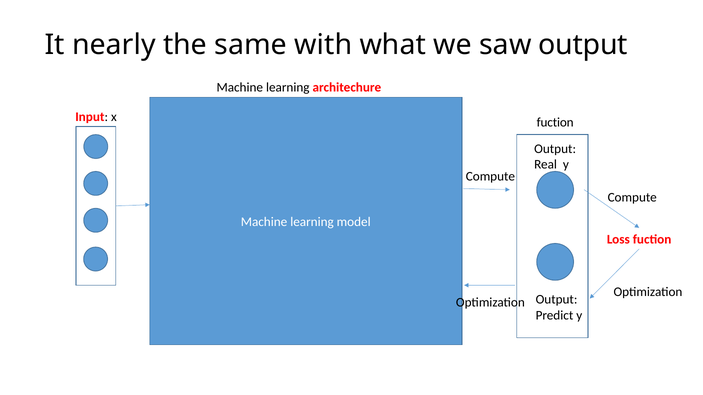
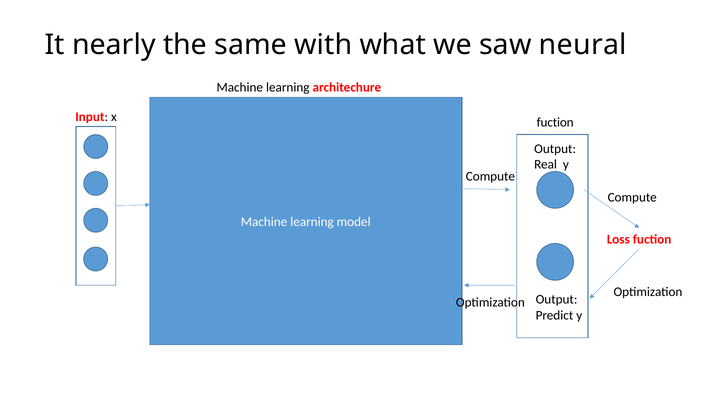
saw output: output -> neural (583, 45)
